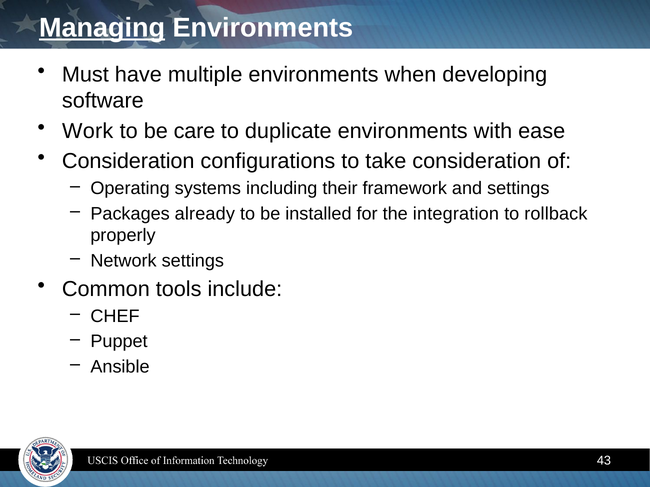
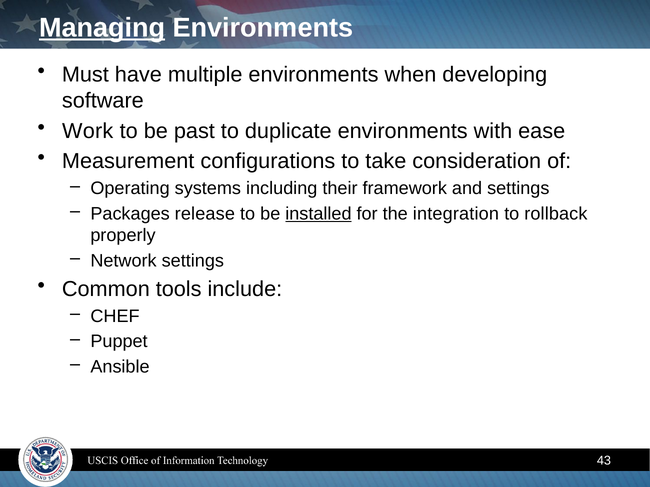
care: care -> past (194, 131)
Consideration: Consideration -> Measurement (128, 162)
already: already -> release (205, 214)
installed underline: none -> present (318, 214)
